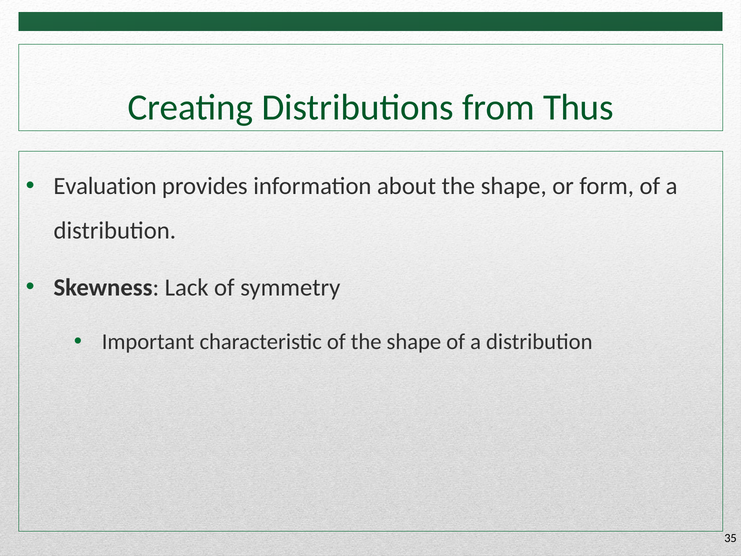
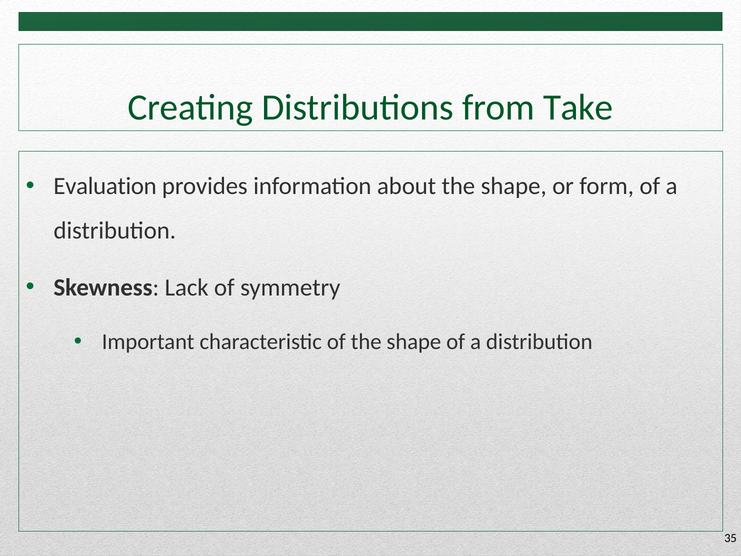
Thus: Thus -> Take (578, 107)
